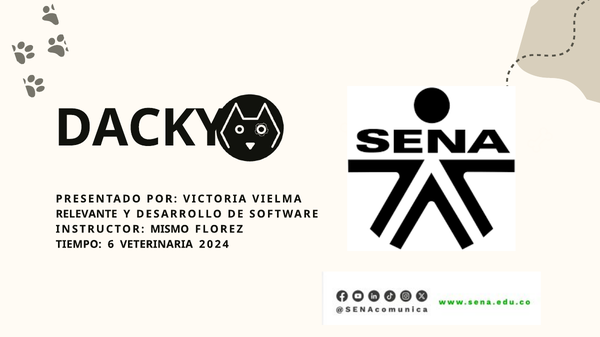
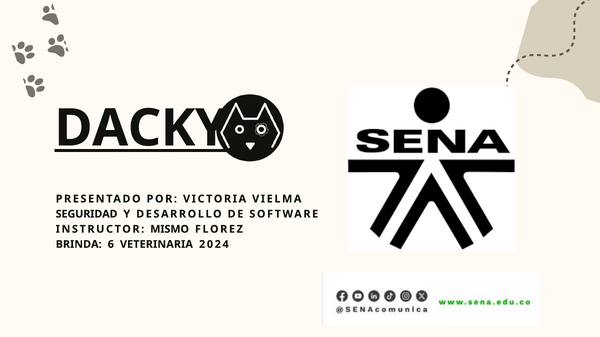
DACKY underline: none -> present (141, 128)
RELEVANTE: RELEVANTE -> SEGURIDAD (87, 214)
TIEMPO: TIEMPO -> BRINDA (79, 245)
